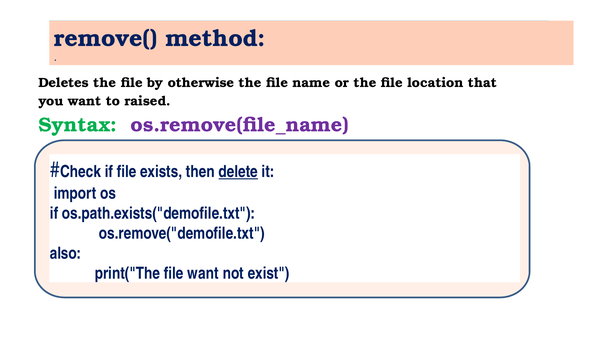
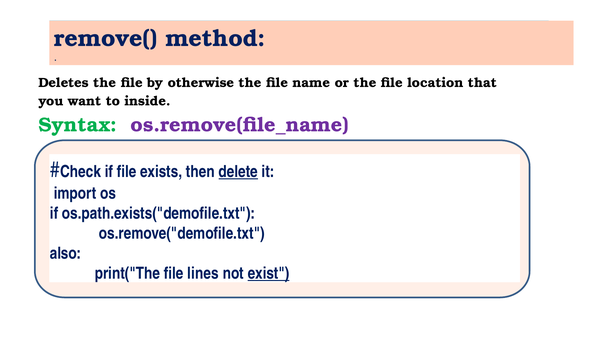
raised: raised -> inside (148, 101)
file want: want -> lines (203, 273)
exist underline: none -> present (269, 273)
